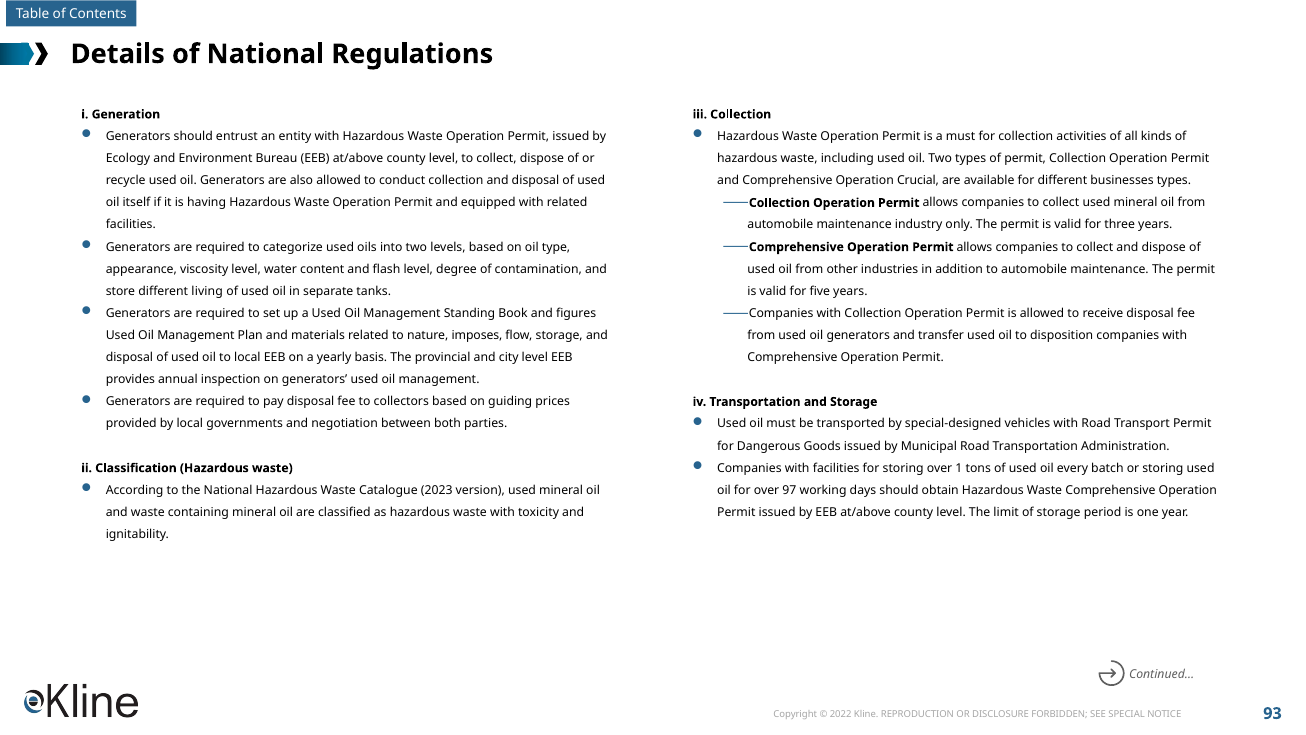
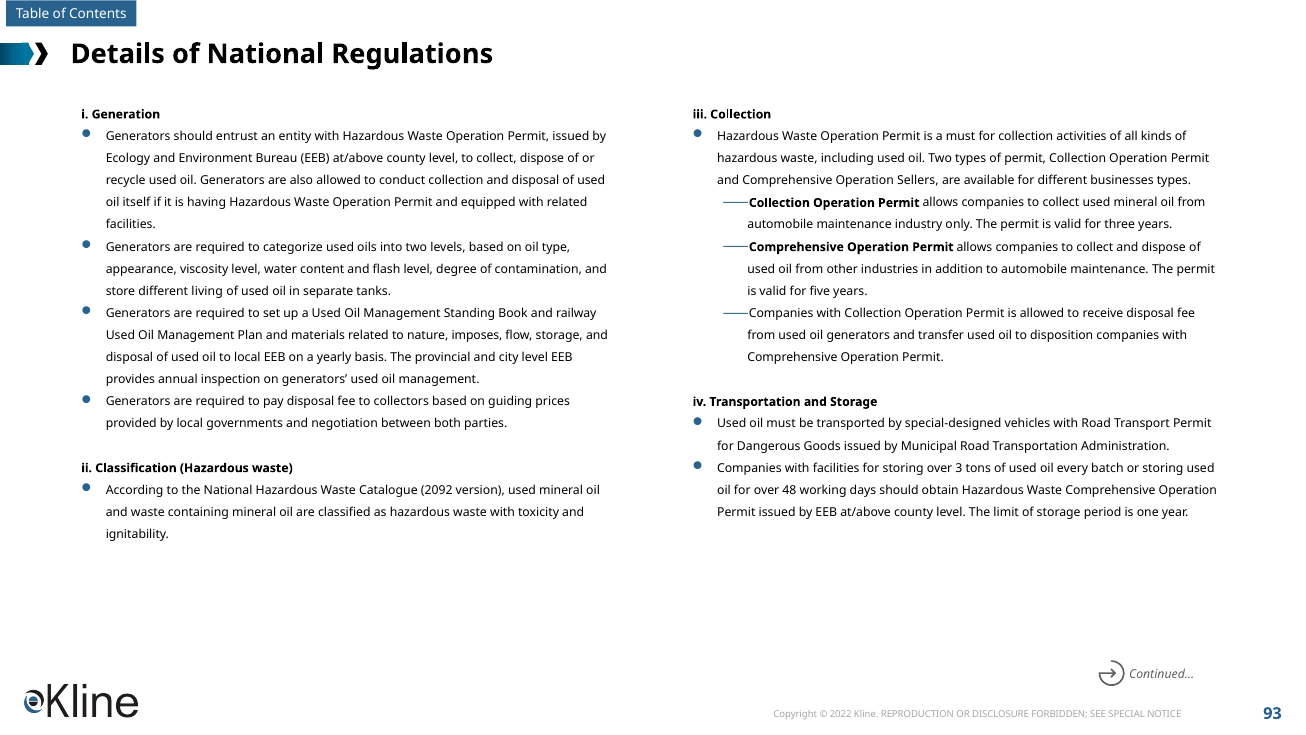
Crucial: Crucial -> Sellers (918, 181)
figures: figures -> railway (576, 313)
1: 1 -> 3 (959, 468)
2023: 2023 -> 2092 (437, 490)
97: 97 -> 48 (789, 490)
